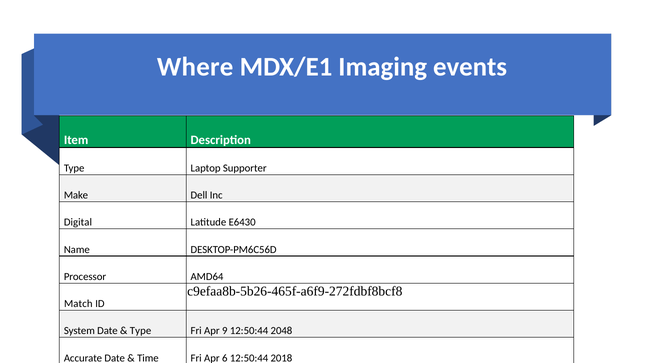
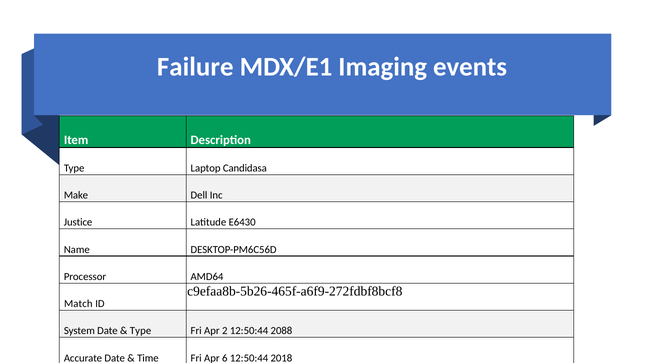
Where: Where -> Failure (195, 67)
Supporter: Supporter -> Candidasa (245, 168)
Digital: Digital -> Justice (78, 222)
9: 9 -> 2 (225, 331)
2048: 2048 -> 2088 (281, 331)
